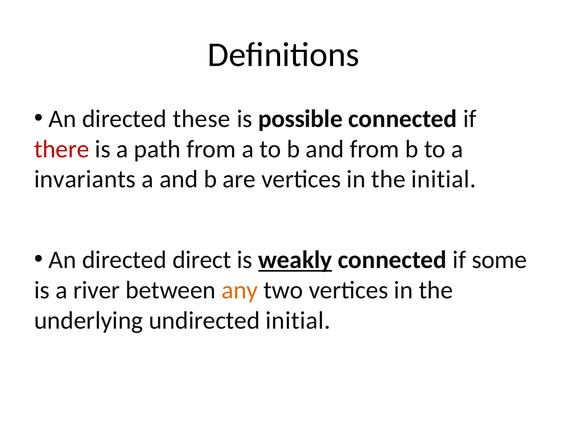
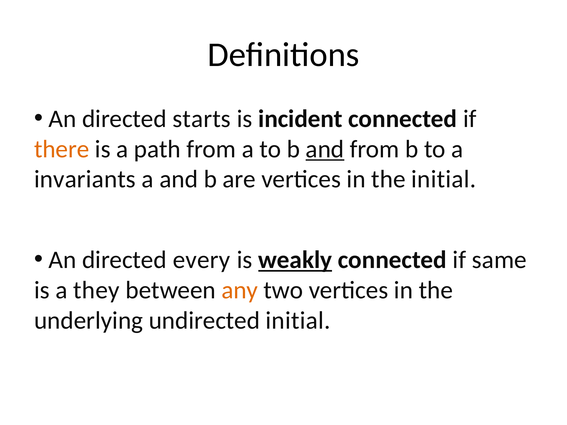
these: these -> starts (202, 119)
possible: possible -> incident (300, 119)
there colour: red -> orange (62, 149)
and underline: none -> present (325, 149)
direct: direct -> every (202, 260)
some: some -> same (499, 260)
river: river -> they (96, 290)
